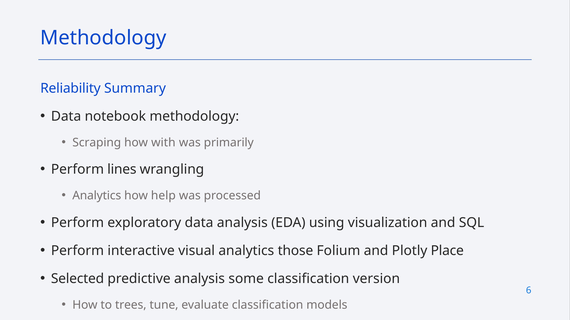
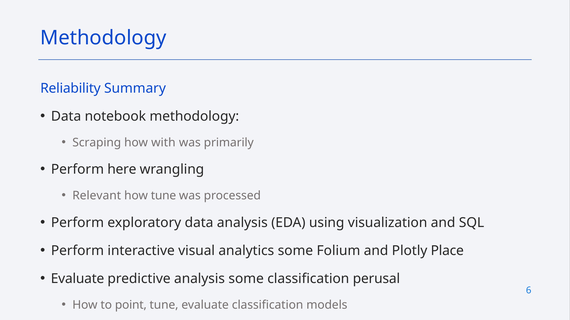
lines: lines -> here (122, 170)
Analytics: Analytics -> Relevant (97, 196)
how help: help -> tune (163, 196)
analytics those: those -> some (295, 251)
Selected: Selected -> Evaluate (78, 279)
version: version -> perusal (376, 279)
trees: trees -> point (131, 305)
